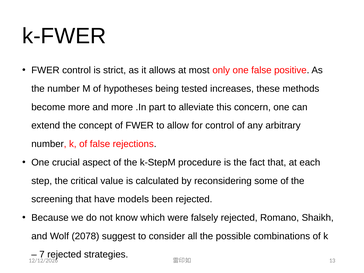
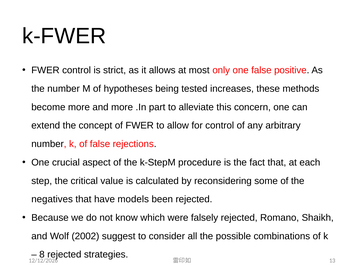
screening: screening -> negatives (52, 199)
2078: 2078 -> 2002 (85, 236)
7: 7 -> 8 (42, 255)
